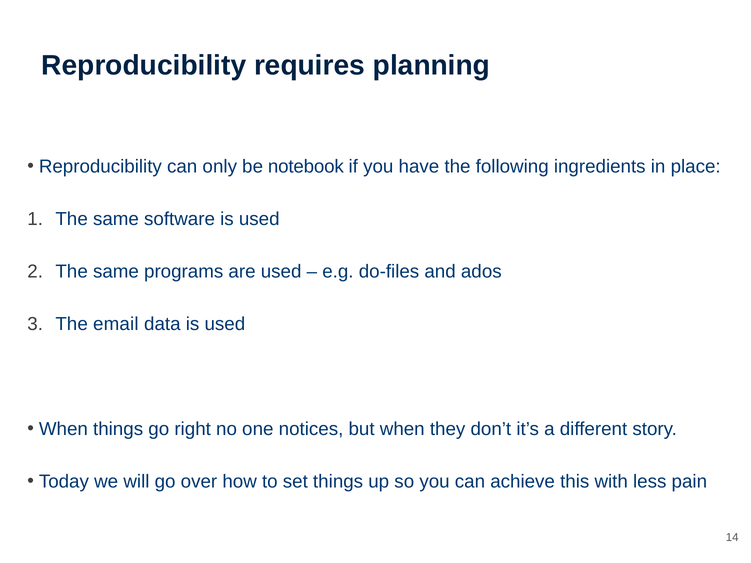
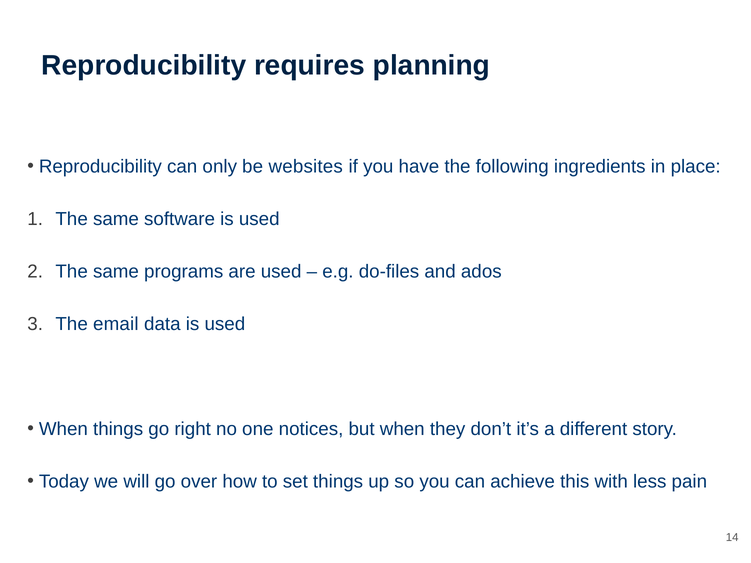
notebook: notebook -> websites (306, 167)
